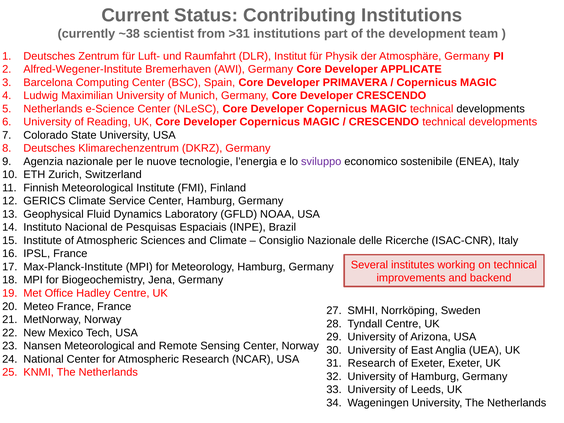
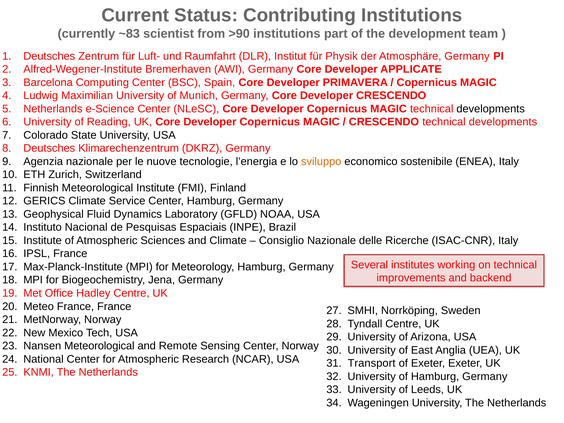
~38: ~38 -> ~83 (129, 34)
>31: >31 -> >90 (239, 34)
sviluppo colour: purple -> orange (321, 162)
Research: Research -> Transport (372, 363)
